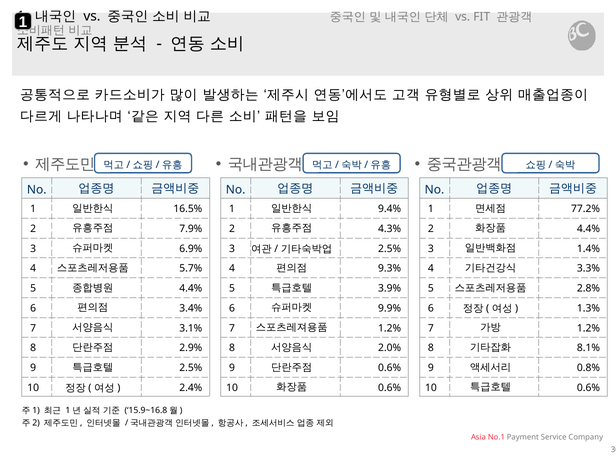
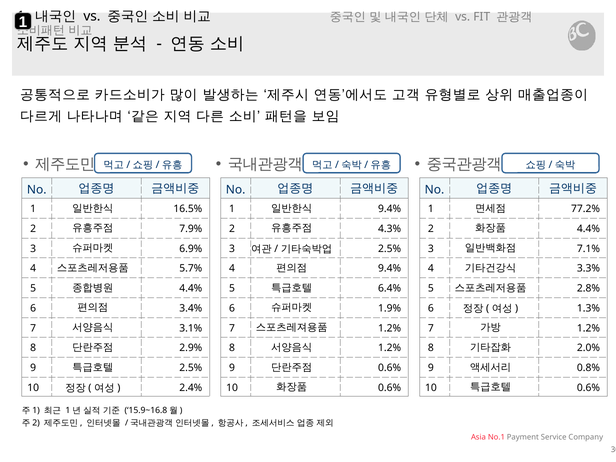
1.4%: 1.4% -> 7.1% (588, 249)
9.3%: 9.3% -> 9.4% (390, 269)
3.9%: 3.9% -> 6.4% (390, 288)
9.9%: 9.9% -> 1.9% (390, 308)
2.0%: 2.0% -> 1.2% (390, 348)
8.1%: 8.1% -> 2.0% (588, 348)
